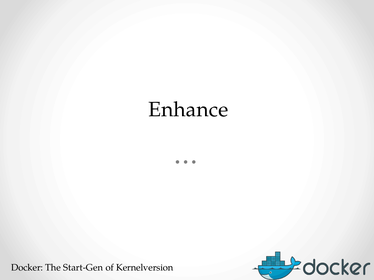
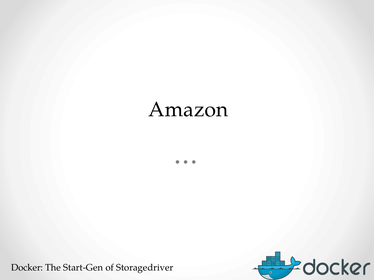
Enhance: Enhance -> Amazon (188, 110)
Kernelversion: Kernelversion -> Storagedriver (145, 268)
